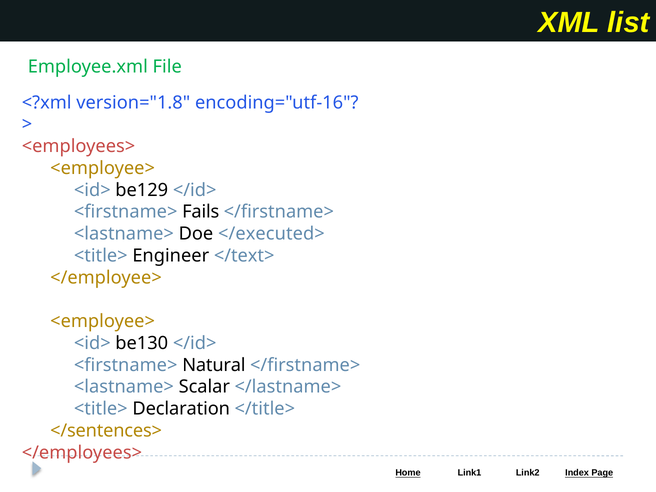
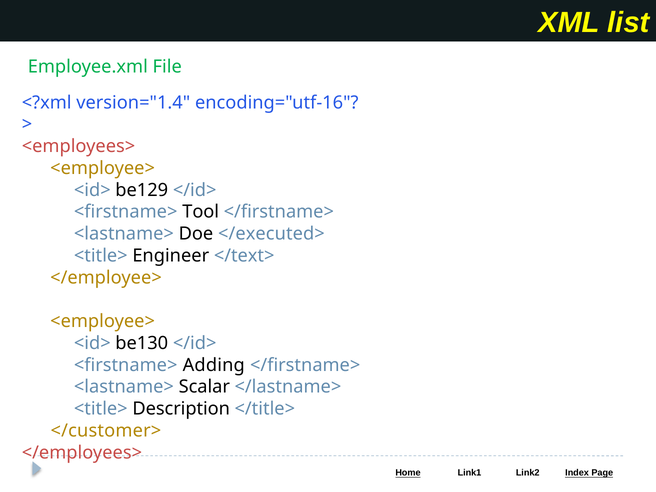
version="1.8: version="1.8 -> version="1.4 (133, 103)
Fails: Fails -> Tool (201, 212)
Natural: Natural -> Adding (214, 365)
Declaration: Declaration -> Description (181, 409)
</sentences>: </sentences> -> </customer> (106, 431)
